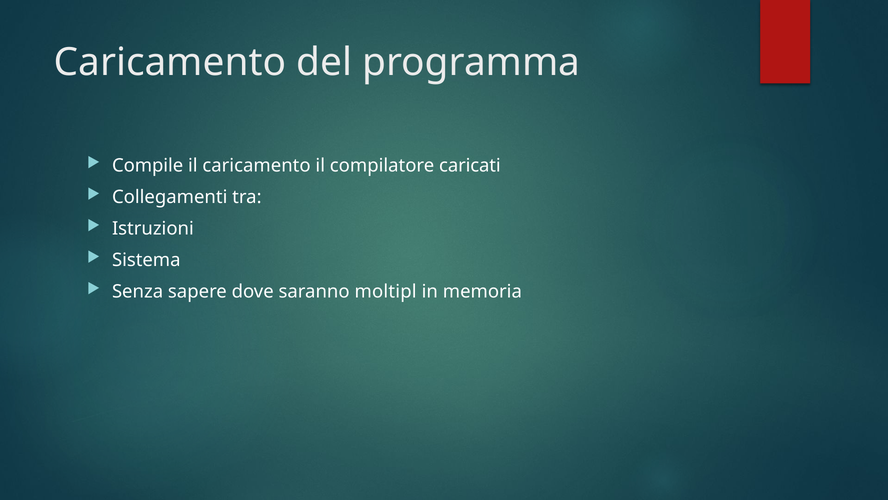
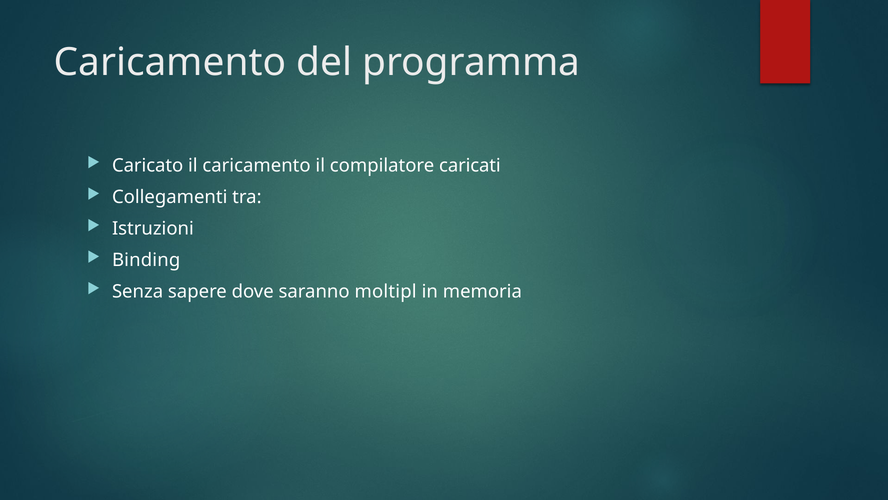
Compile: Compile -> Caricato (148, 165)
Sistema: Sistema -> Binding (146, 260)
